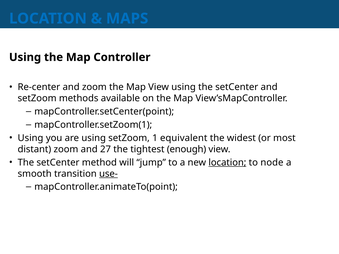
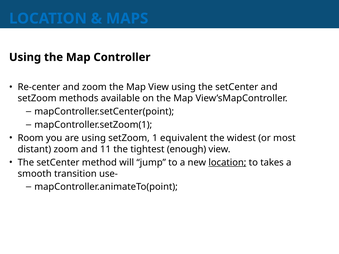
Using: Using -> Room (31, 138)
27: 27 -> 11 (105, 149)
node: node -> takes (272, 163)
use- underline: present -> none (108, 174)
